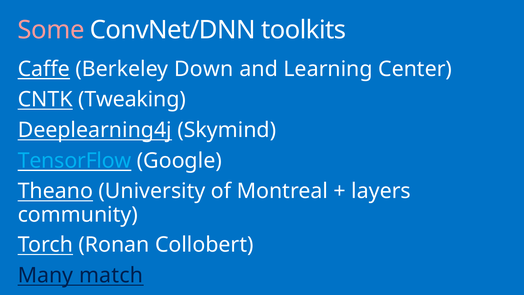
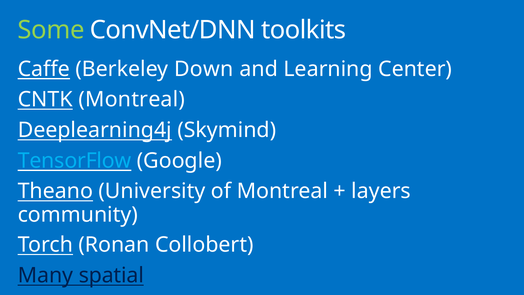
Some colour: pink -> light green (51, 30)
CNTK Tweaking: Tweaking -> Montreal (132, 99)
match: match -> spatial (111, 275)
